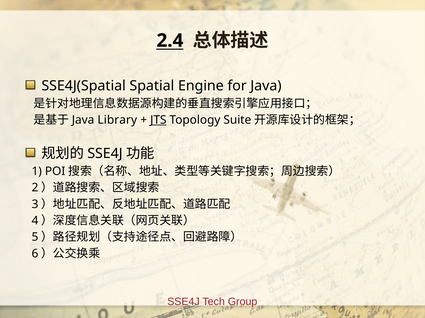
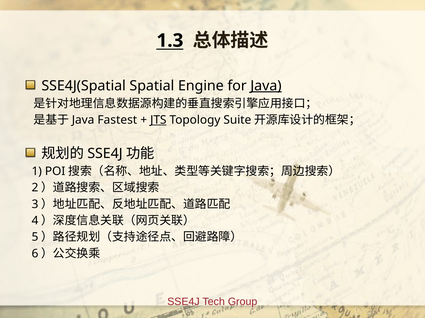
2.4: 2.4 -> 1.3 (170, 41)
Java underline: none -> present (266, 86)
Library: Library -> Fastest (117, 120)
